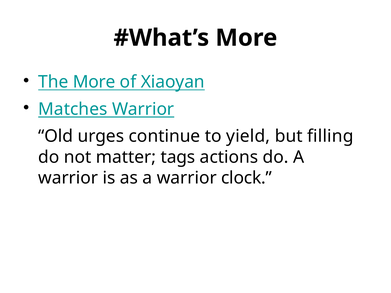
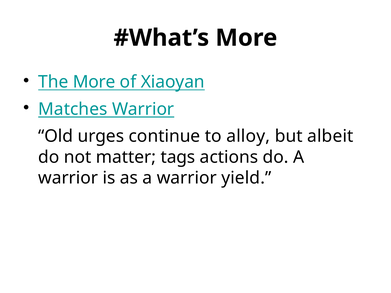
yield: yield -> alloy (248, 136)
filling: filling -> albeit (330, 136)
clock: clock -> yield (246, 178)
